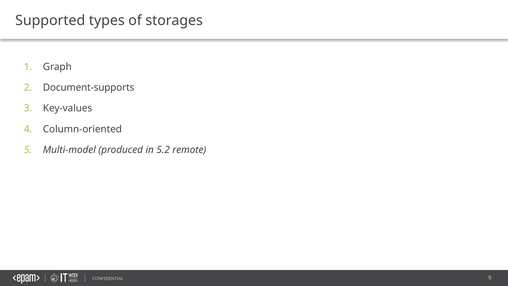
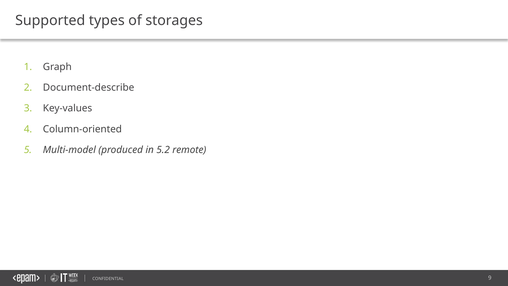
Document-supports: Document-supports -> Document-describe (89, 88)
